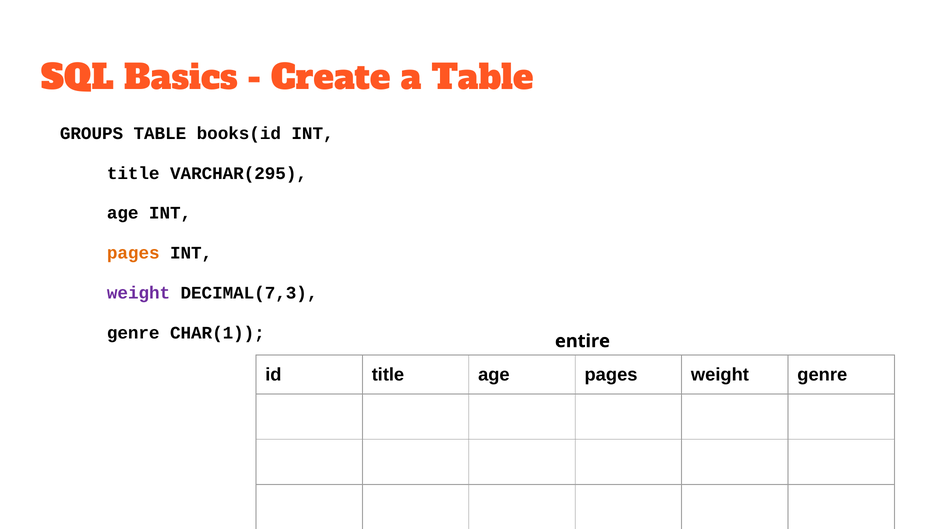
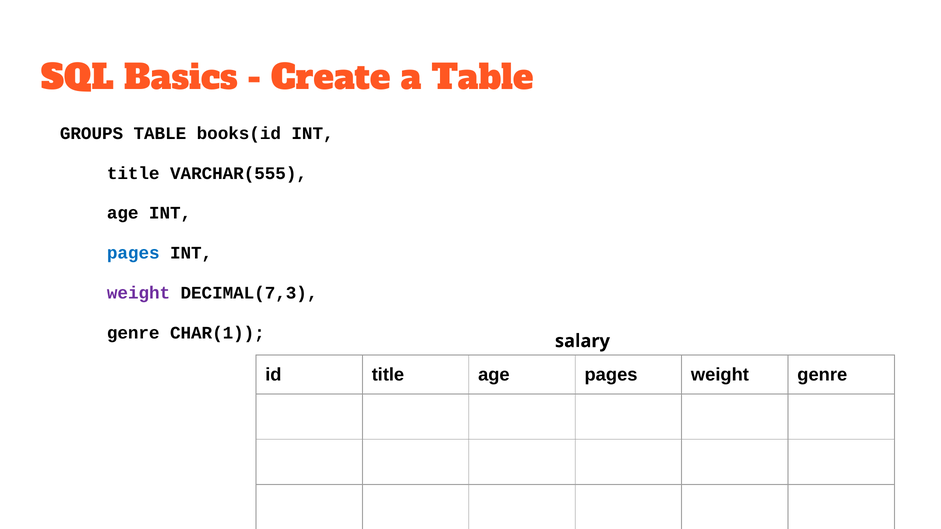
VARCHAR(295: VARCHAR(295 -> VARCHAR(555 (239, 173)
pages colour: orange -> blue (133, 253)
entire: entire -> salary (582, 341)
